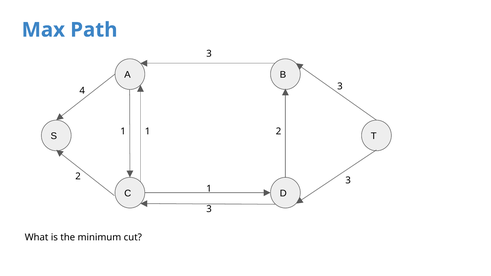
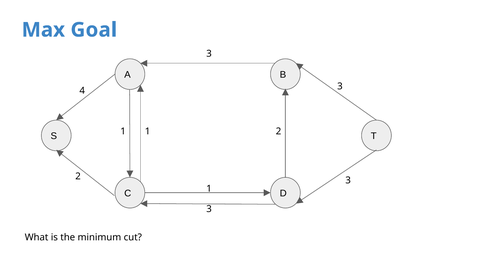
Path: Path -> Goal (94, 30)
